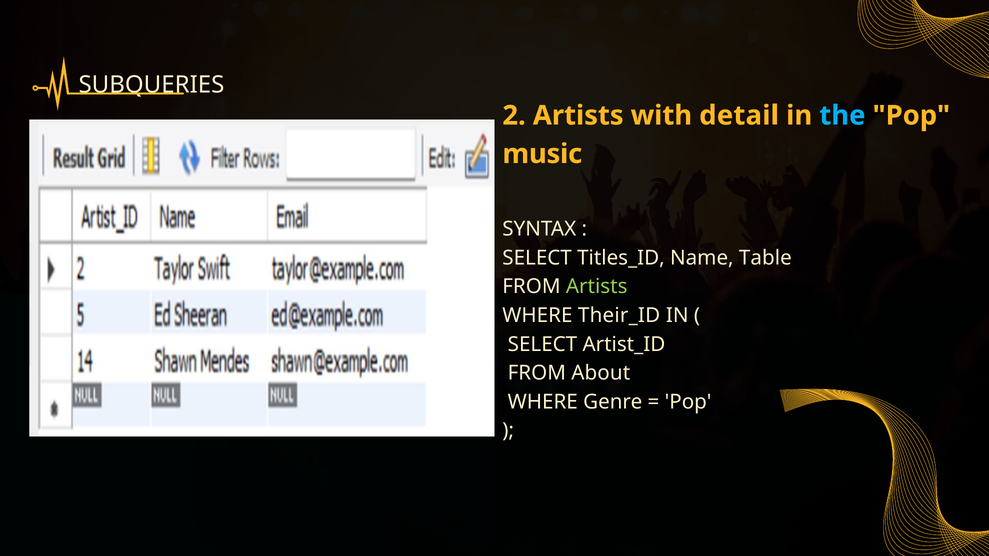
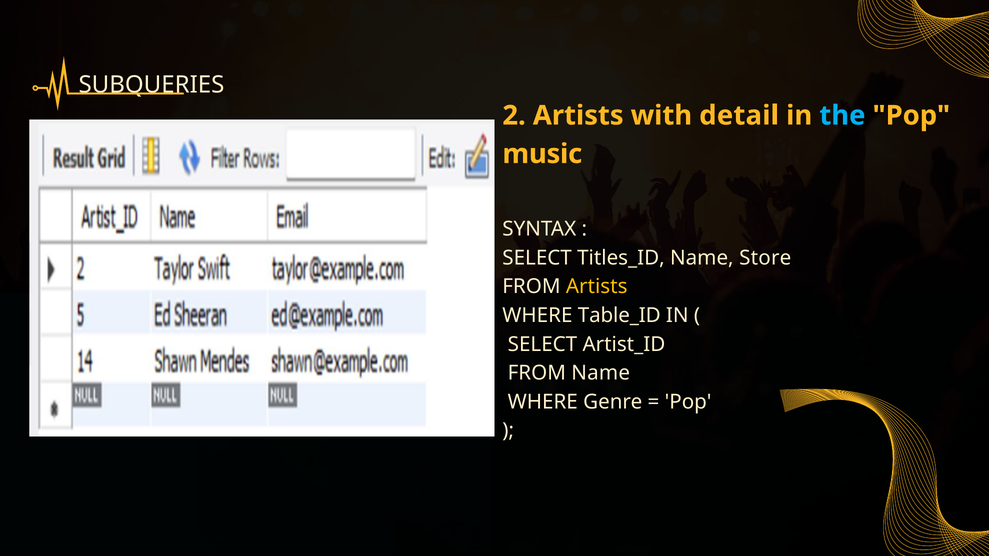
Table: Table -> Store (765, 258)
Artists colour: light green -> yellow (597, 287)
Their_ID: Their_ID -> Table_ID (619, 316)
FROM About: About -> Name (601, 373)
